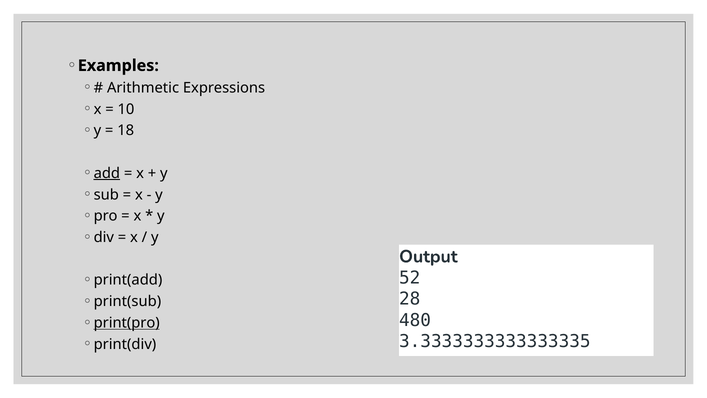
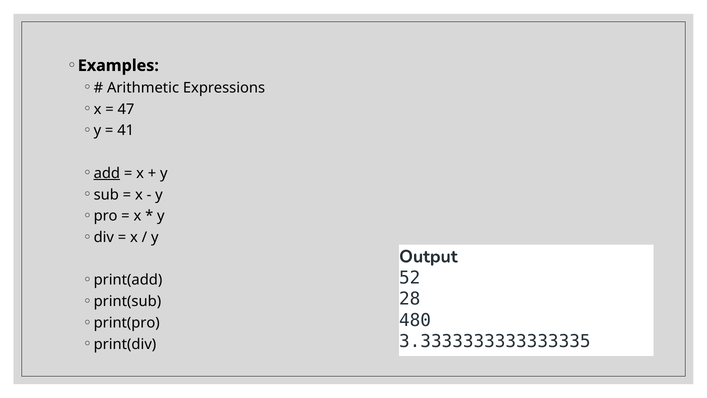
10: 10 -> 47 (126, 109)
18: 18 -> 41 (126, 130)
print(pro underline: present -> none (127, 323)
